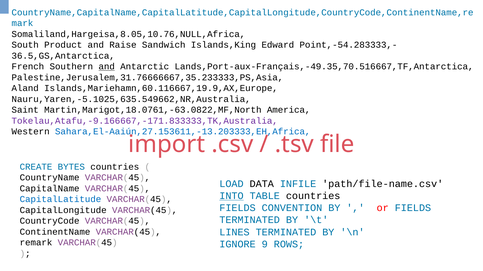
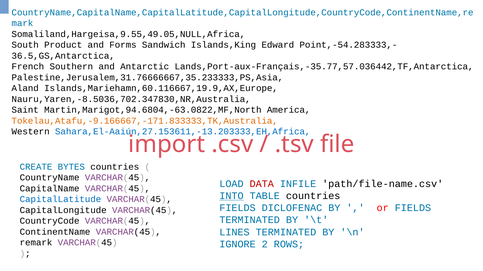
Somaliland,Hargeisa,8.05,10.76,NULL,Africa: Somaliland,Hargeisa,8.05,10.76,NULL,Africa -> Somaliland,Hargeisa,9.55,49.05,NULL,Africa (128, 34)
Raise: Raise -> Forms (123, 45)
and underline: present -> none (107, 67)
Lands,Port-aux-Français,-49.35,70.516667,TF,Antarctica: Lands,Port-aux-Français,-49.35,70.516667,TF,Antarctica -> Lands,Port-aux-Français,-35.77,57.036442,TF,Antarctica (324, 67)
Nauru,Yaren,-5.1025,635.549662,NR,Australia: Nauru,Yaren,-5.1025,635.549662,NR,Australia -> Nauru,Yaren,-8.5036,702.347830,NR,Australia (131, 99)
Martin,Marigot,18.0761,-63.0822,MF,North: Martin,Marigot,18.0761,-63.0822,MF,North -> Martin,Marigot,94.6804,-63.0822,MF,North (153, 110)
Tokelau,Atafu,-9.166667,-171.833333,TK,Australia colour: purple -> orange (145, 121)
DATA colour: black -> red (262, 184)
CONVENTION: CONVENTION -> DICLOFENAC (292, 208)
9: 9 -> 2 (265, 245)
